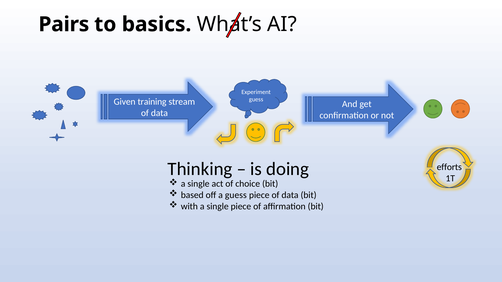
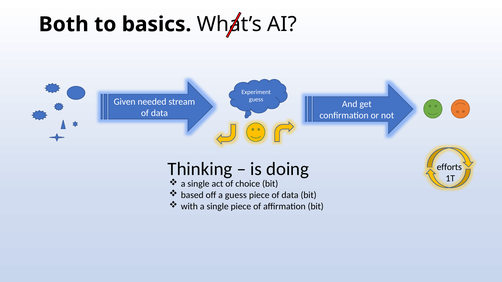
Pairs: Pairs -> Both (64, 24)
training: training -> needed (152, 102)
